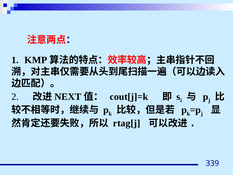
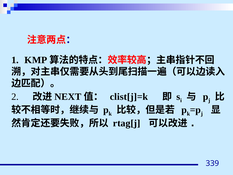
cout[j]=k: cout[j]=k -> clist[j]=k (129, 97)
